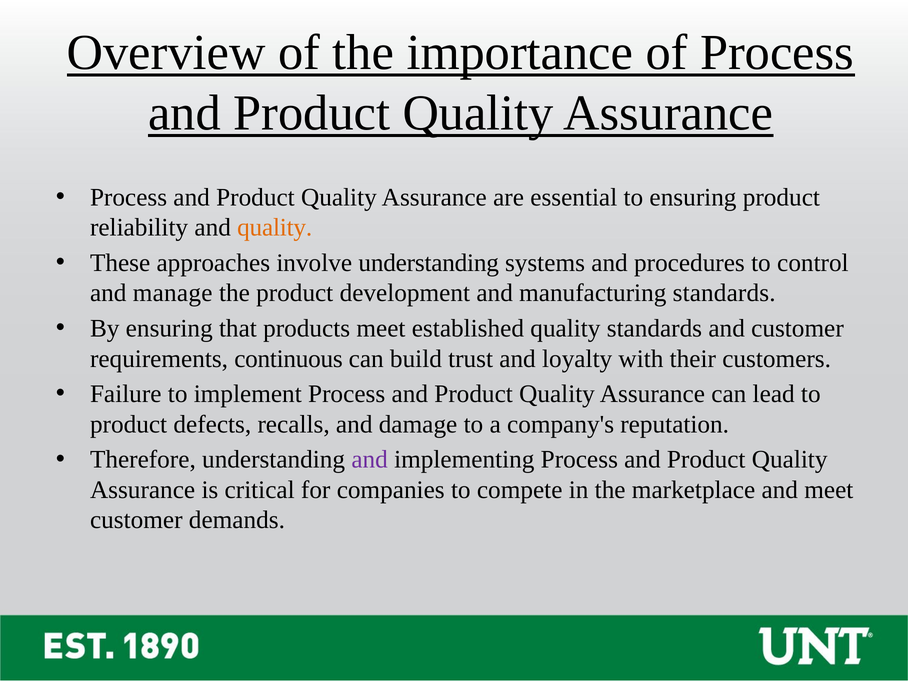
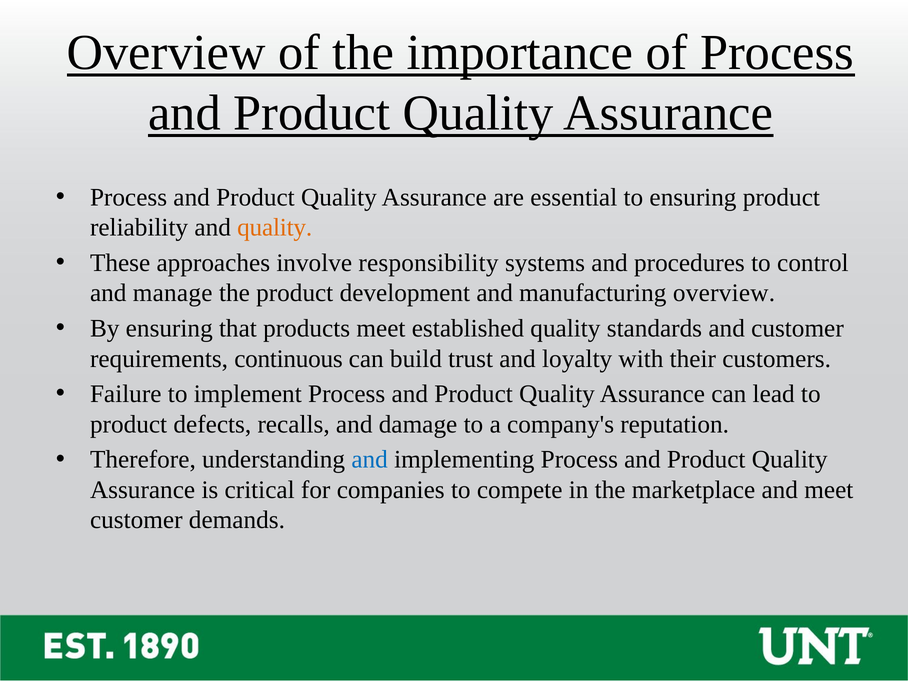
involve understanding: understanding -> responsibility (429, 263)
manufacturing standards: standards -> overview (724, 293)
and colour: purple -> blue (370, 460)
